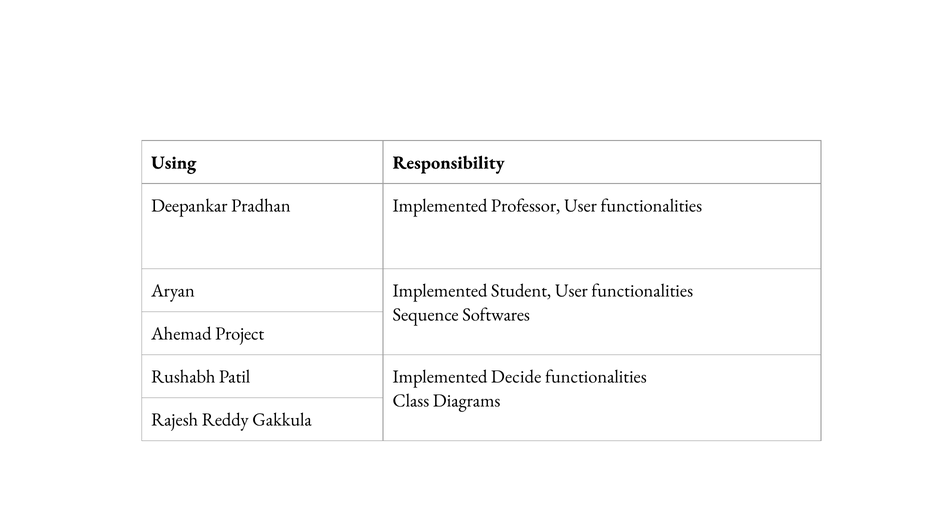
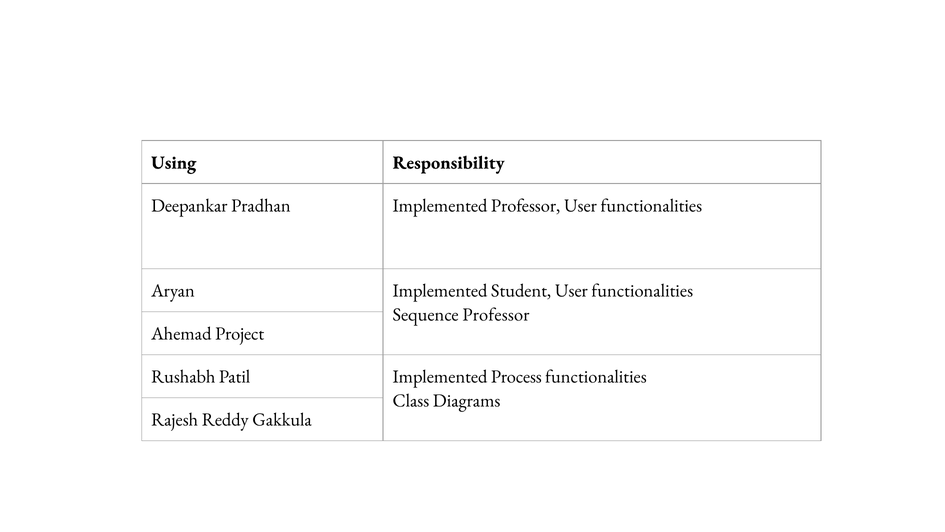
Sequence Softwares: Softwares -> Professor (496, 315)
Decide: Decide -> Process (516, 376)
